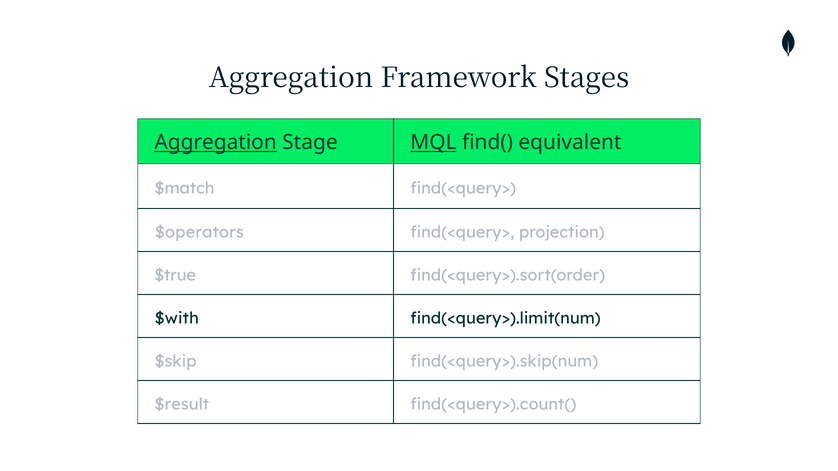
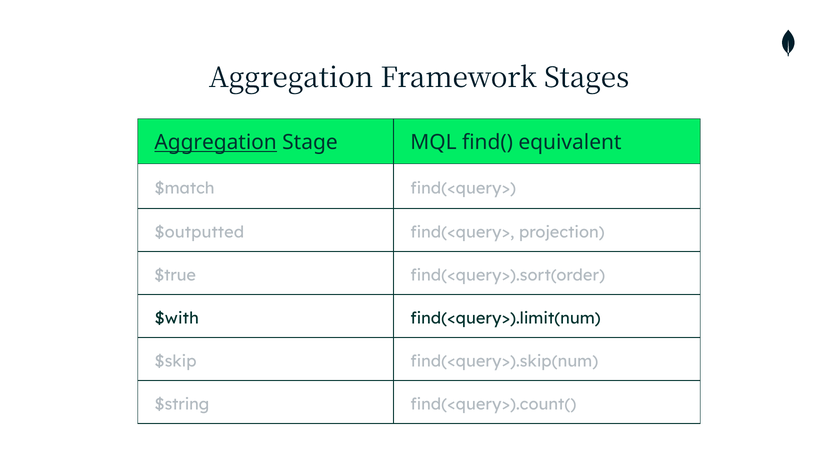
MQL underline: present -> none (433, 143)
$operators: $operators -> $outputted (199, 232)
$result: $result -> $string (182, 405)
